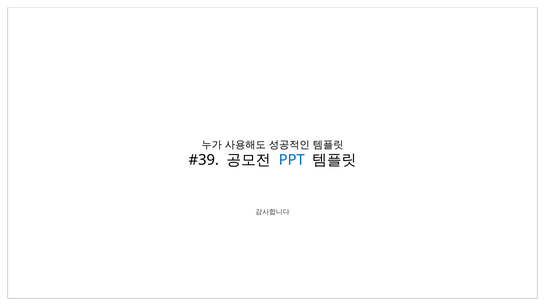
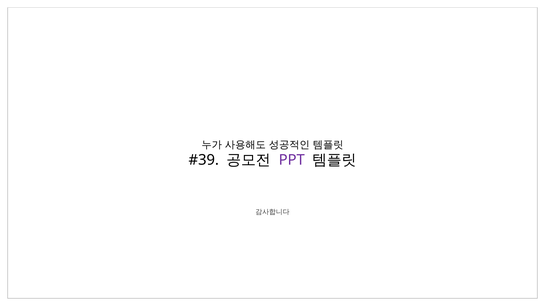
PPT colour: blue -> purple (292, 160)
